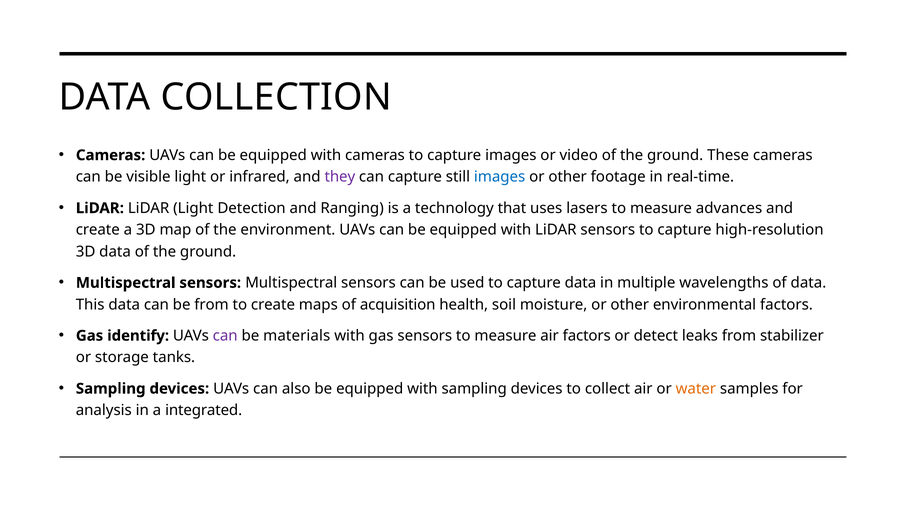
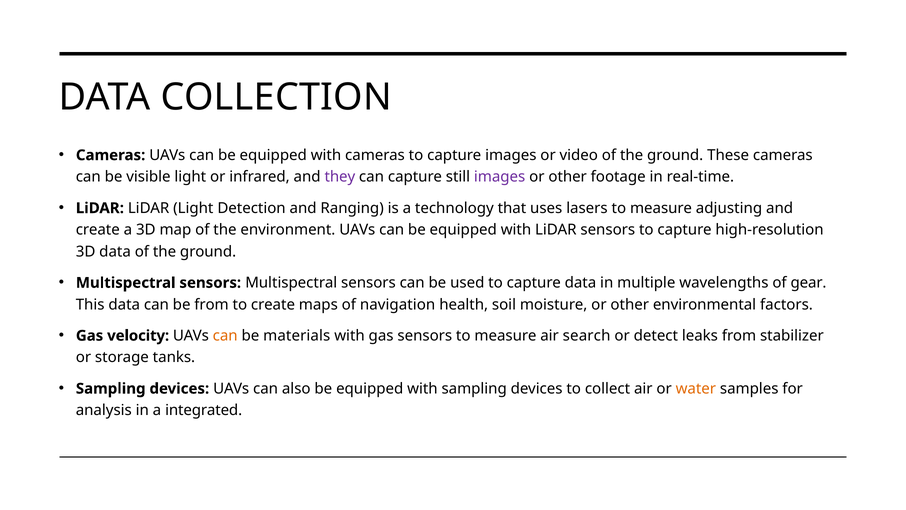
images colour: blue -> purple (500, 177)
advances: advances -> adjusting (729, 208)
of data: data -> gear (809, 283)
acquisition: acquisition -> navigation (398, 304)
identify: identify -> velocity (138, 335)
can colour: purple -> orange (225, 335)
air factors: factors -> search (587, 335)
